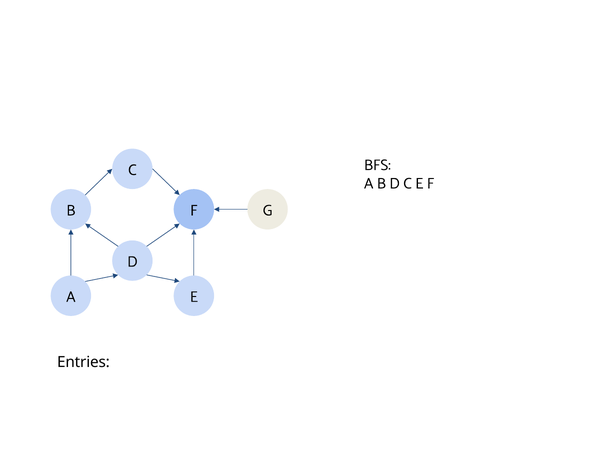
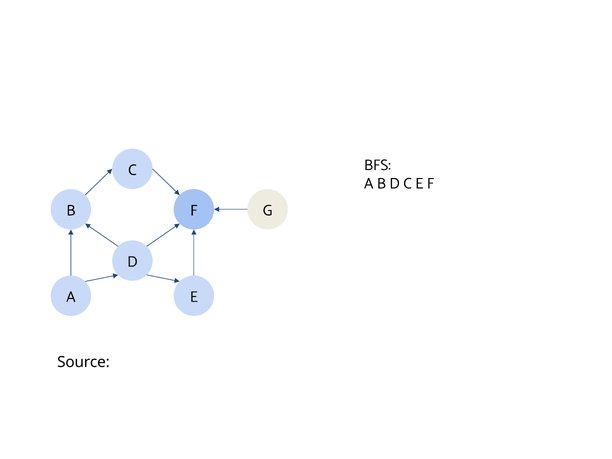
Entries: Entries -> Source (83, 362)
